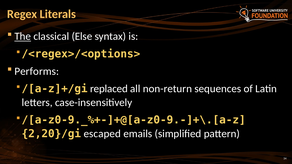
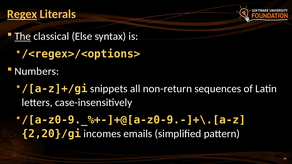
Regex underline: none -> present (22, 14)
Performs: Performs -> Numbers (37, 71)
replaced: replaced -> snippets (109, 89)
escaped: escaped -> incomes (102, 134)
